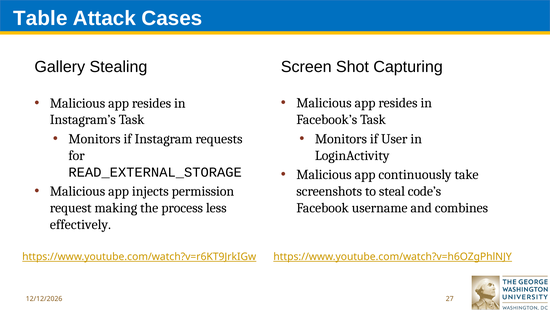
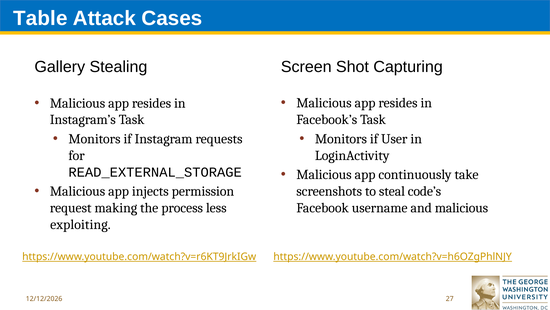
and combines: combines -> malicious (461, 207)
effectively: effectively -> exploiting (80, 224)
